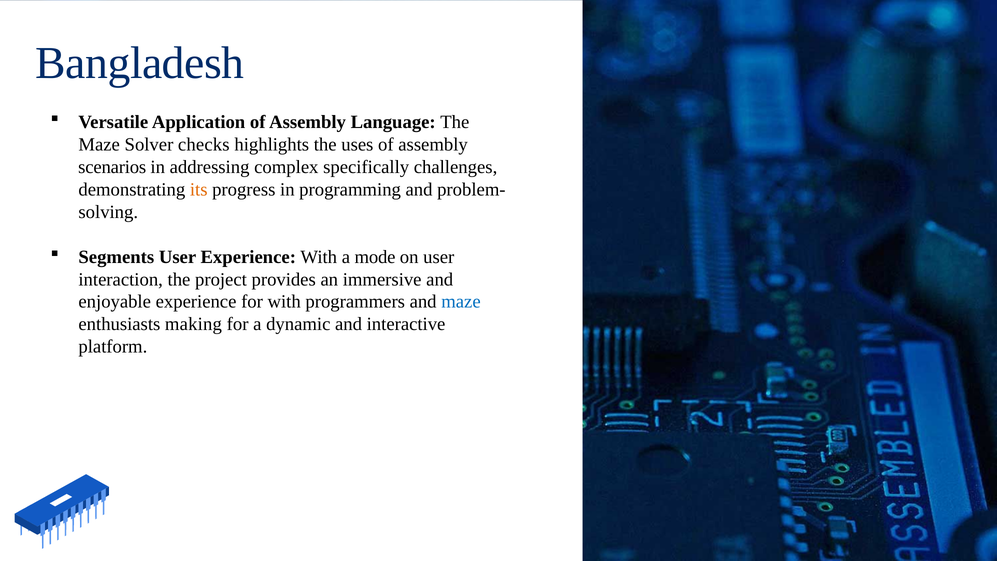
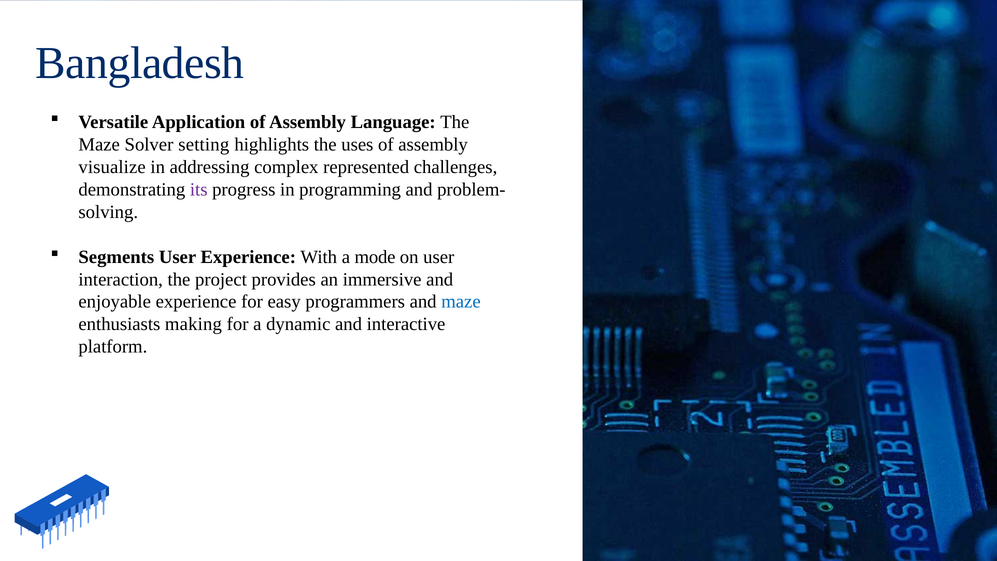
checks: checks -> setting (204, 145)
scenarios: scenarios -> visualize (112, 167)
specifically: specifically -> represented (366, 167)
its colour: orange -> purple (199, 190)
for with: with -> easy (284, 302)
